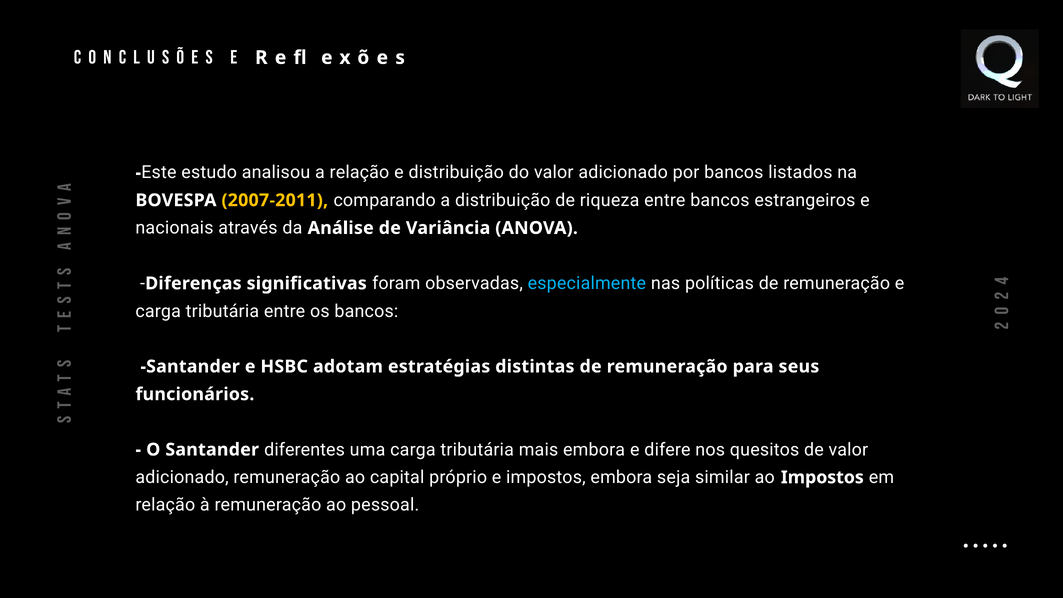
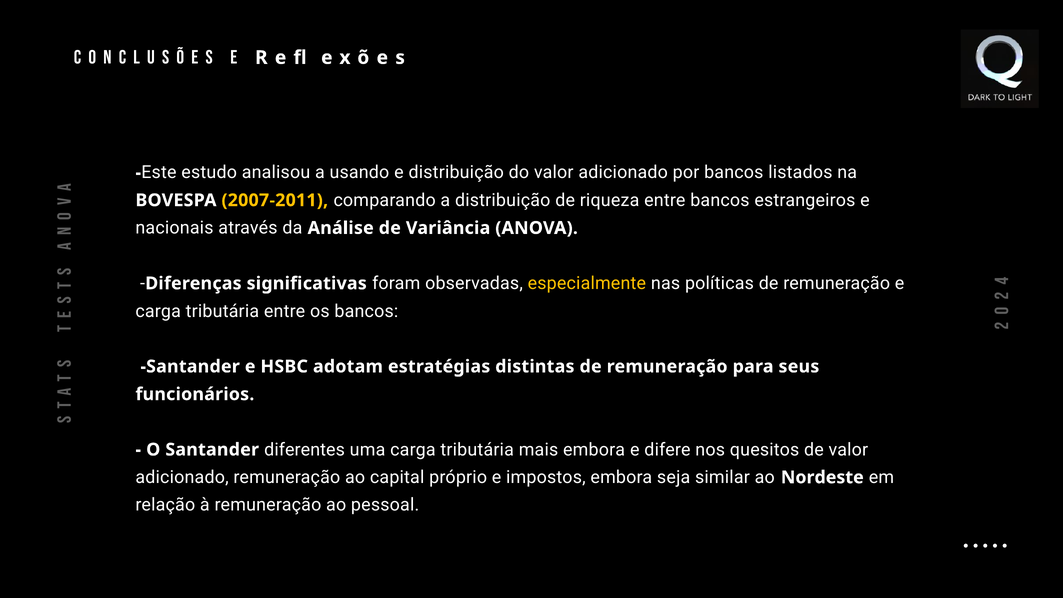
a relação: relação -> usando (359, 173)
especialmente colour: light blue -> yellow (587, 283)
ao Impostos: Impostos -> Nordeste (822, 477)
